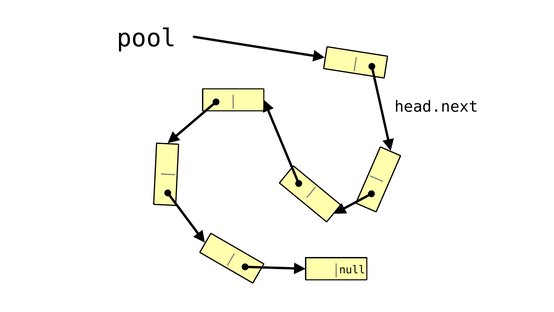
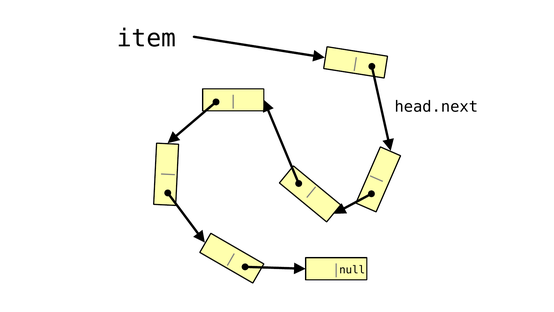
pool: pool -> item (146, 38)
